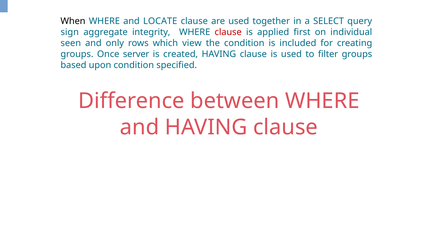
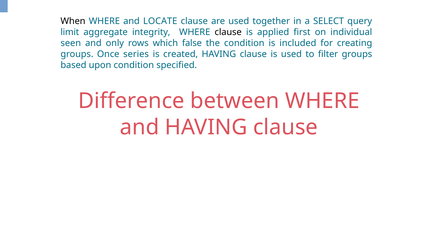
sign: sign -> limit (70, 32)
clause colour: red -> black (228, 32)
view: view -> false (192, 43)
server: server -> series (136, 54)
